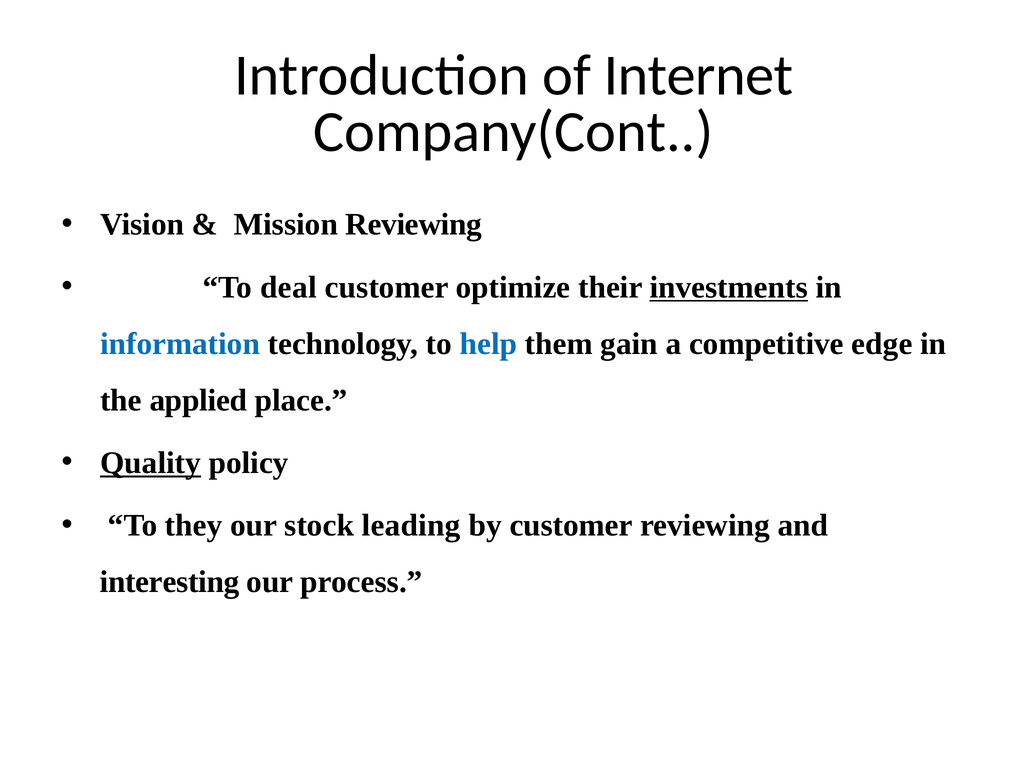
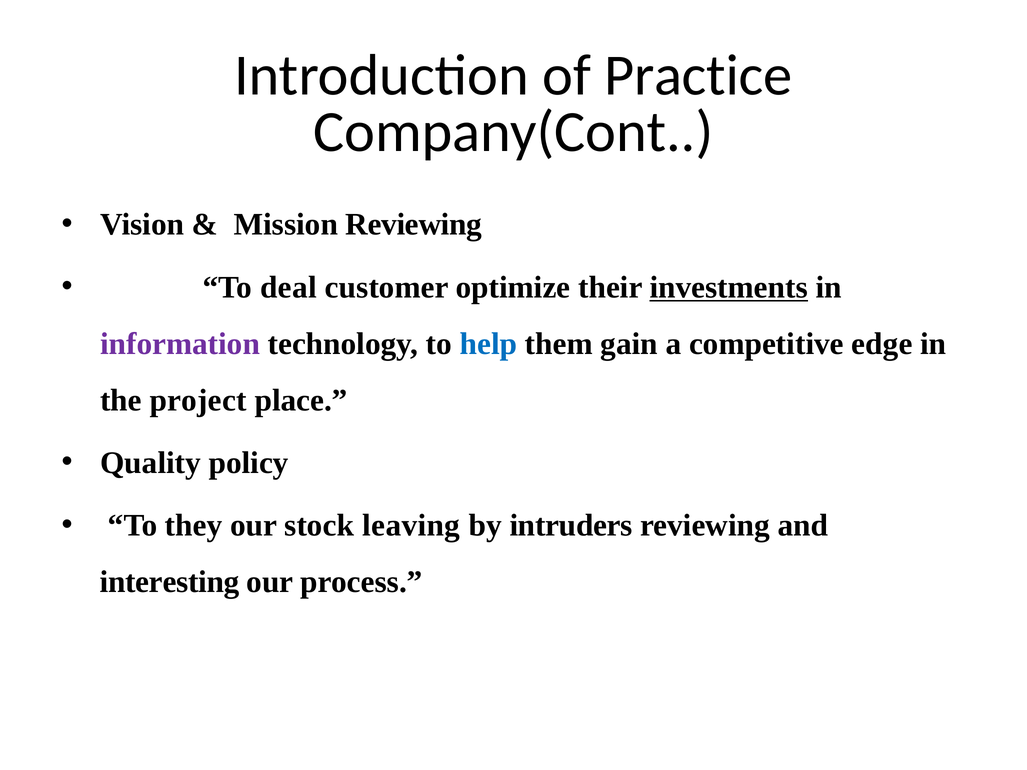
Internet: Internet -> Practice (698, 76)
information colour: blue -> purple (180, 344)
applied: applied -> project (198, 400)
Quality underline: present -> none (151, 463)
leading: leading -> leaving (411, 526)
by customer: customer -> intruders (571, 526)
